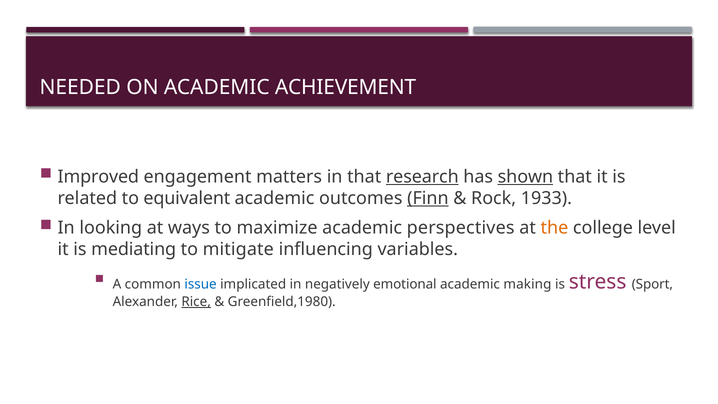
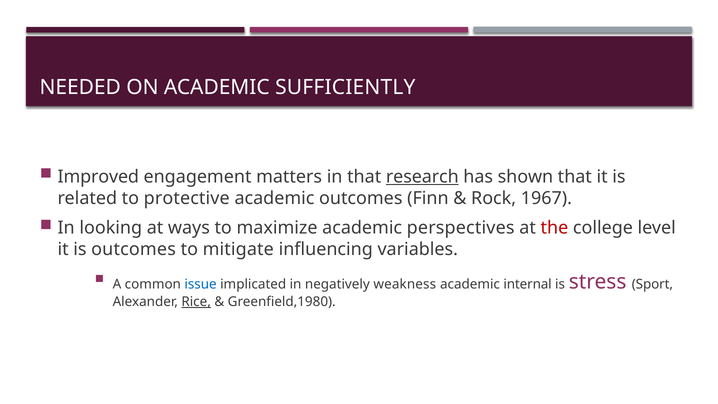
ACHIEVEMENT: ACHIEVEMENT -> SUFFICIENTLY (345, 87)
shown underline: present -> none (525, 177)
equivalent: equivalent -> protective (187, 198)
Finn underline: present -> none (428, 198)
1933: 1933 -> 1967 (546, 198)
the colour: orange -> red (554, 228)
is mediating: mediating -> outcomes (134, 249)
emotional: emotional -> weakness (405, 284)
making: making -> internal (528, 284)
